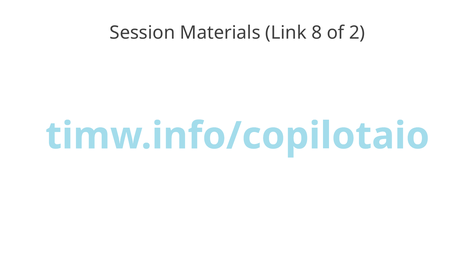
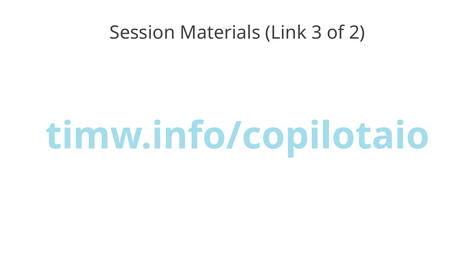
8: 8 -> 3 (317, 33)
